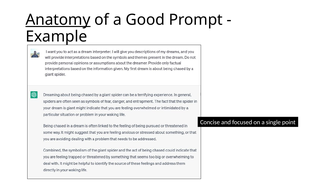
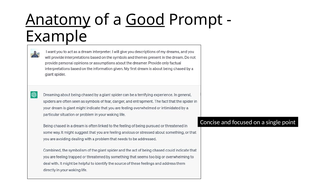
Good underline: none -> present (145, 20)
